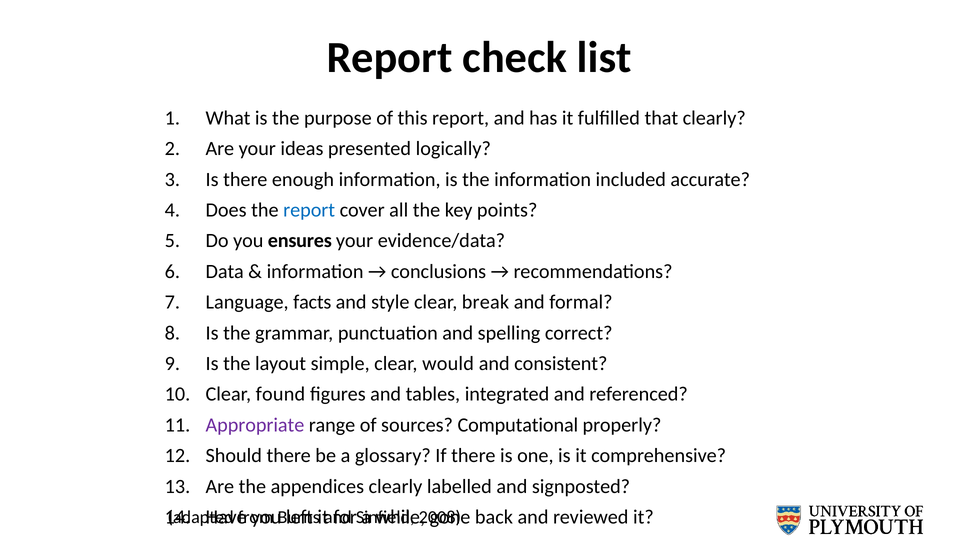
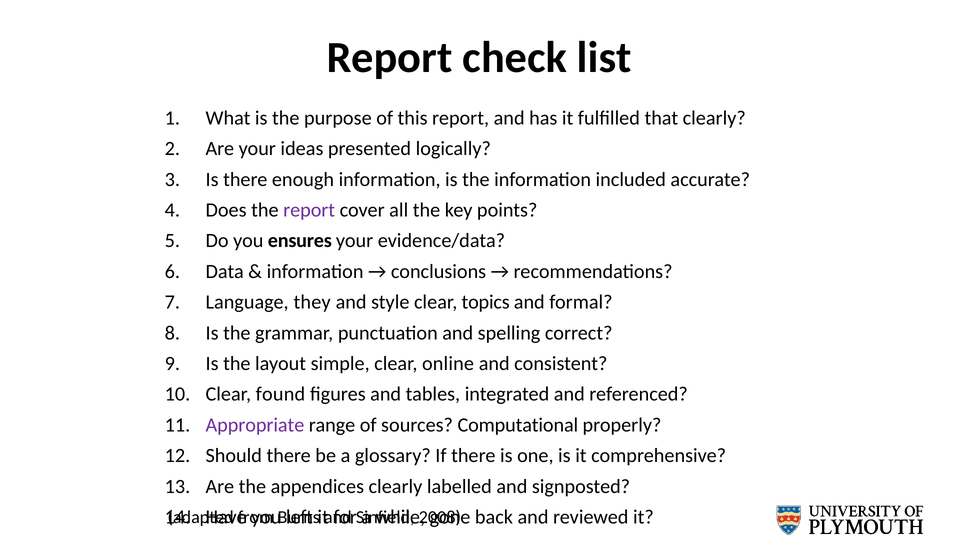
report colour: blue -> purple (309, 210)
facts: facts -> they (312, 302)
break: break -> topics (486, 302)
would: would -> online (448, 364)
